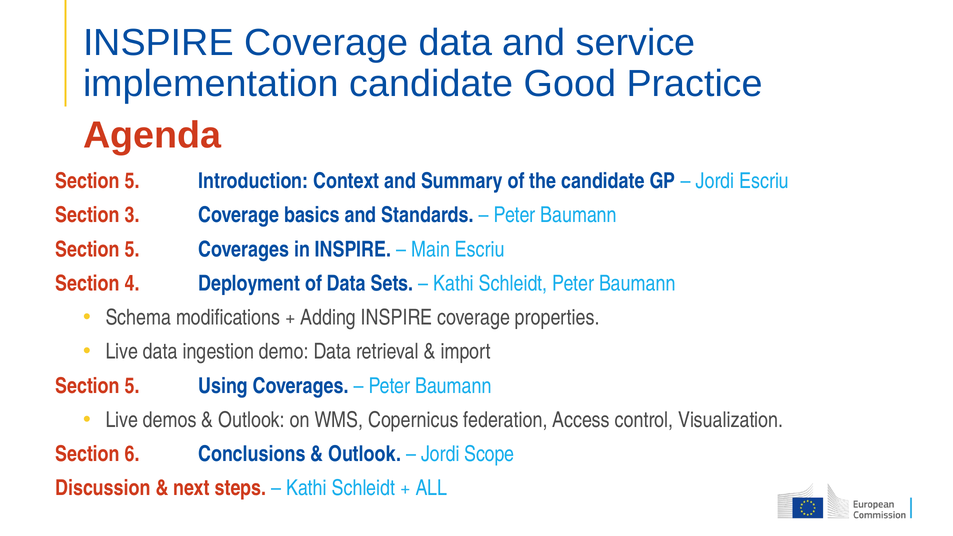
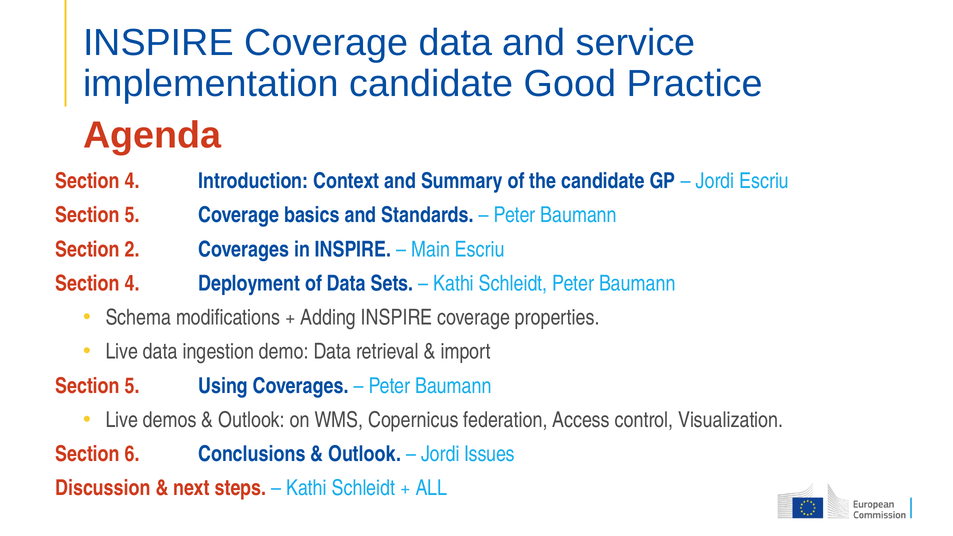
5: 5 -> 4 (132, 181)
3: 3 -> 5 (132, 215)
5: 5 -> 2 (132, 249)
Scope: Scope -> Issues (489, 454)
